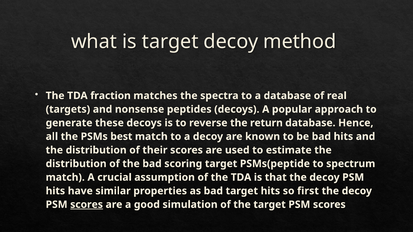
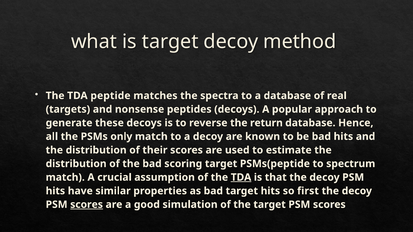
fraction: fraction -> peptide (110, 96)
best: best -> only (121, 137)
TDA underline: none -> present (241, 178)
